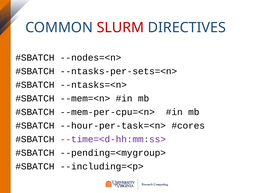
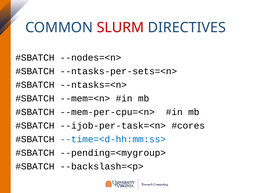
--hour-per-task=<n>: --hour-per-task=<n> -> --ijob-per-task=<n> (113, 125)
--time=<d-hh:mm:ss> colour: purple -> blue (113, 139)
--including=<p>: --including=<p> -> --backslash=<p> (102, 166)
